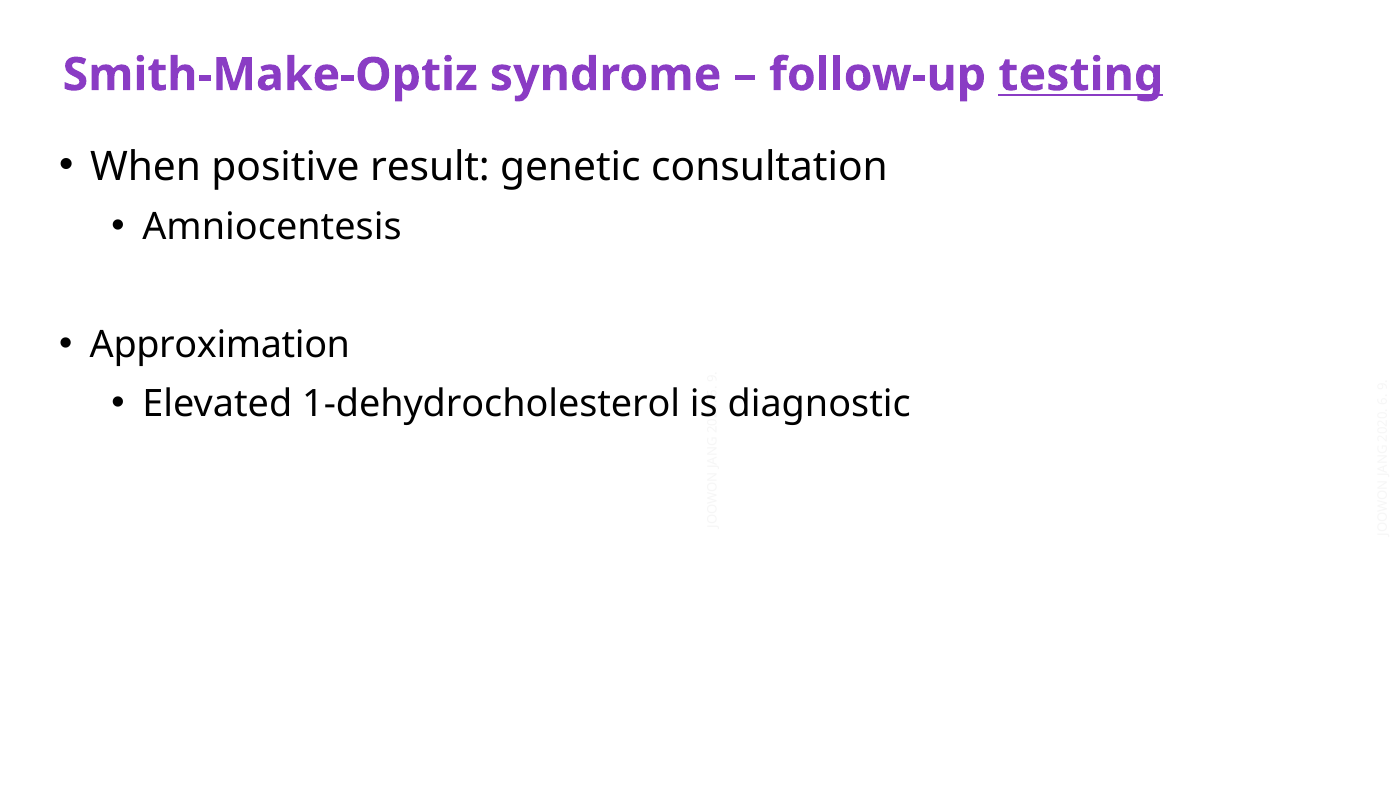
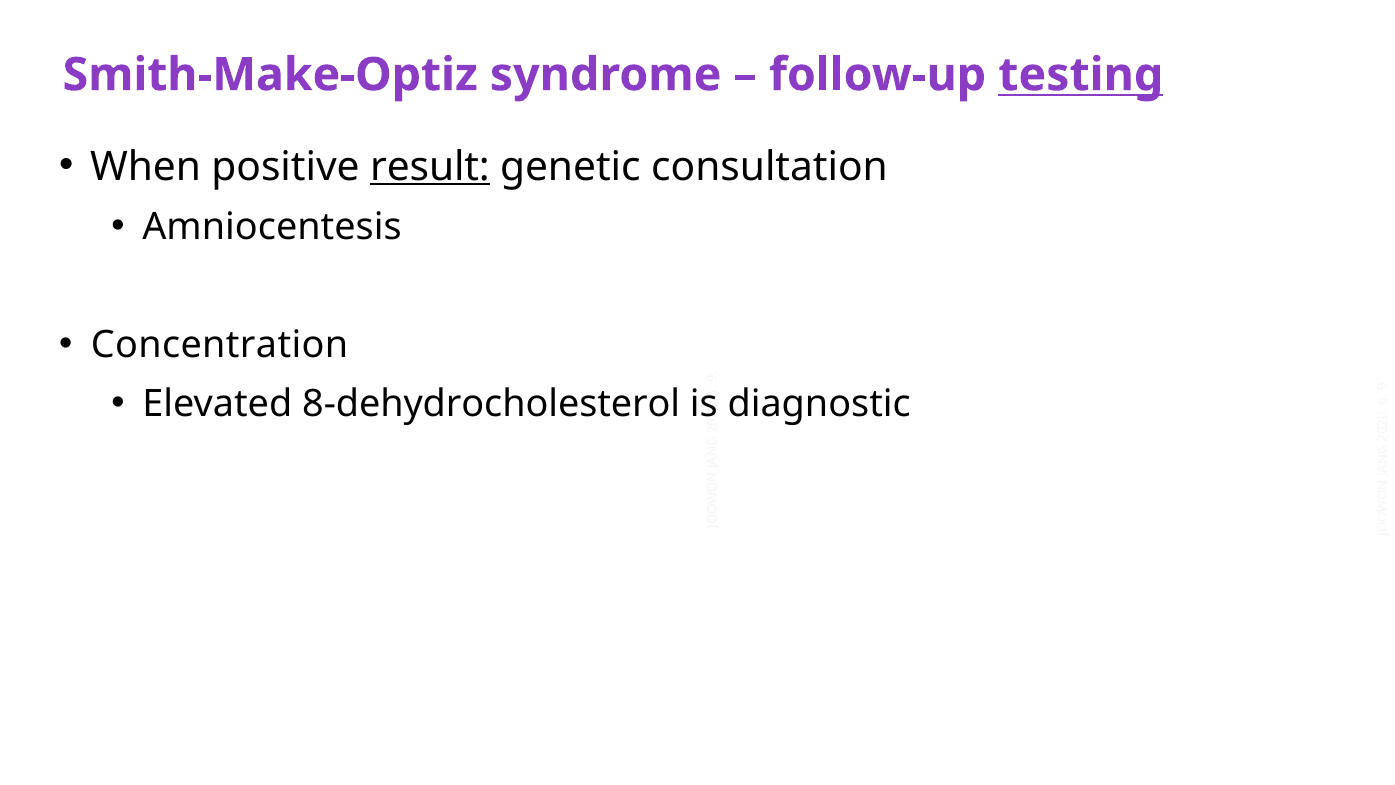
result underline: none -> present (430, 167)
Approximation: Approximation -> Concentration (220, 345)
1-dehydrocholesterol: 1-dehydrocholesterol -> 8-dehydrocholesterol (491, 404)
